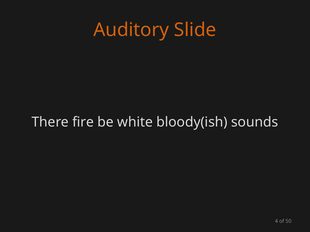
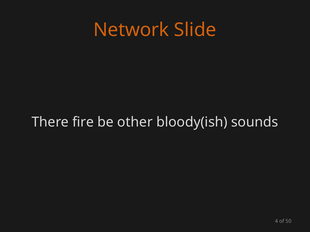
Auditory: Auditory -> Network (131, 30)
white: white -> other (135, 122)
